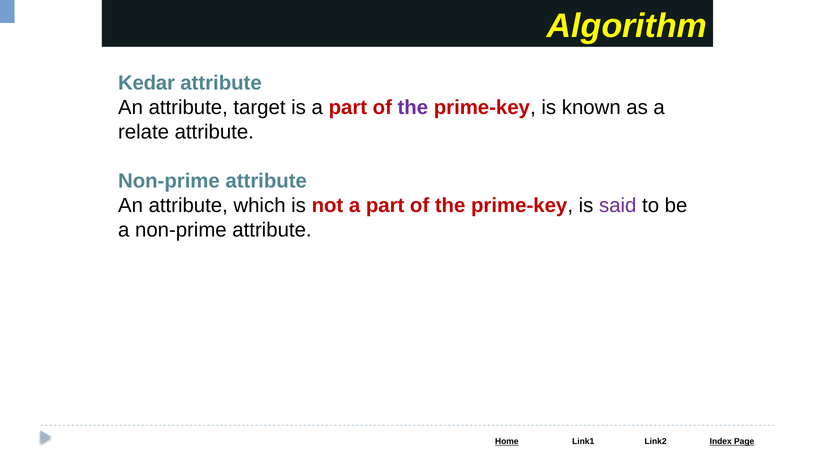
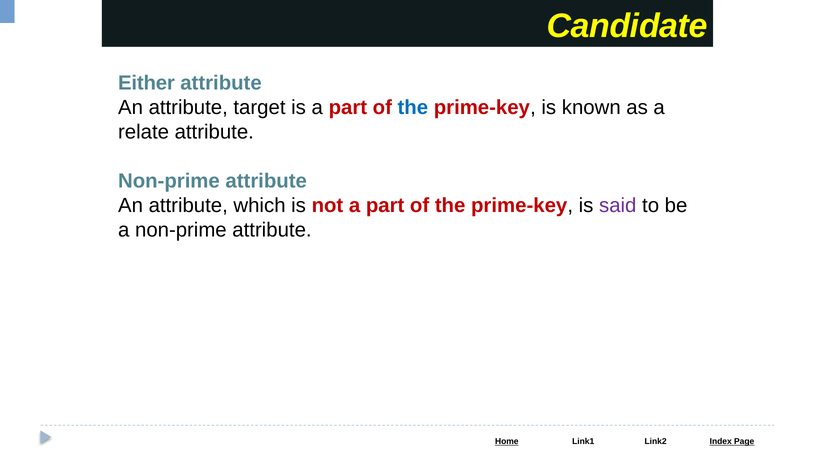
Algorithm: Algorithm -> Candidate (627, 26)
Kedar: Kedar -> Either (146, 83)
the colour: purple -> blue (413, 107)
